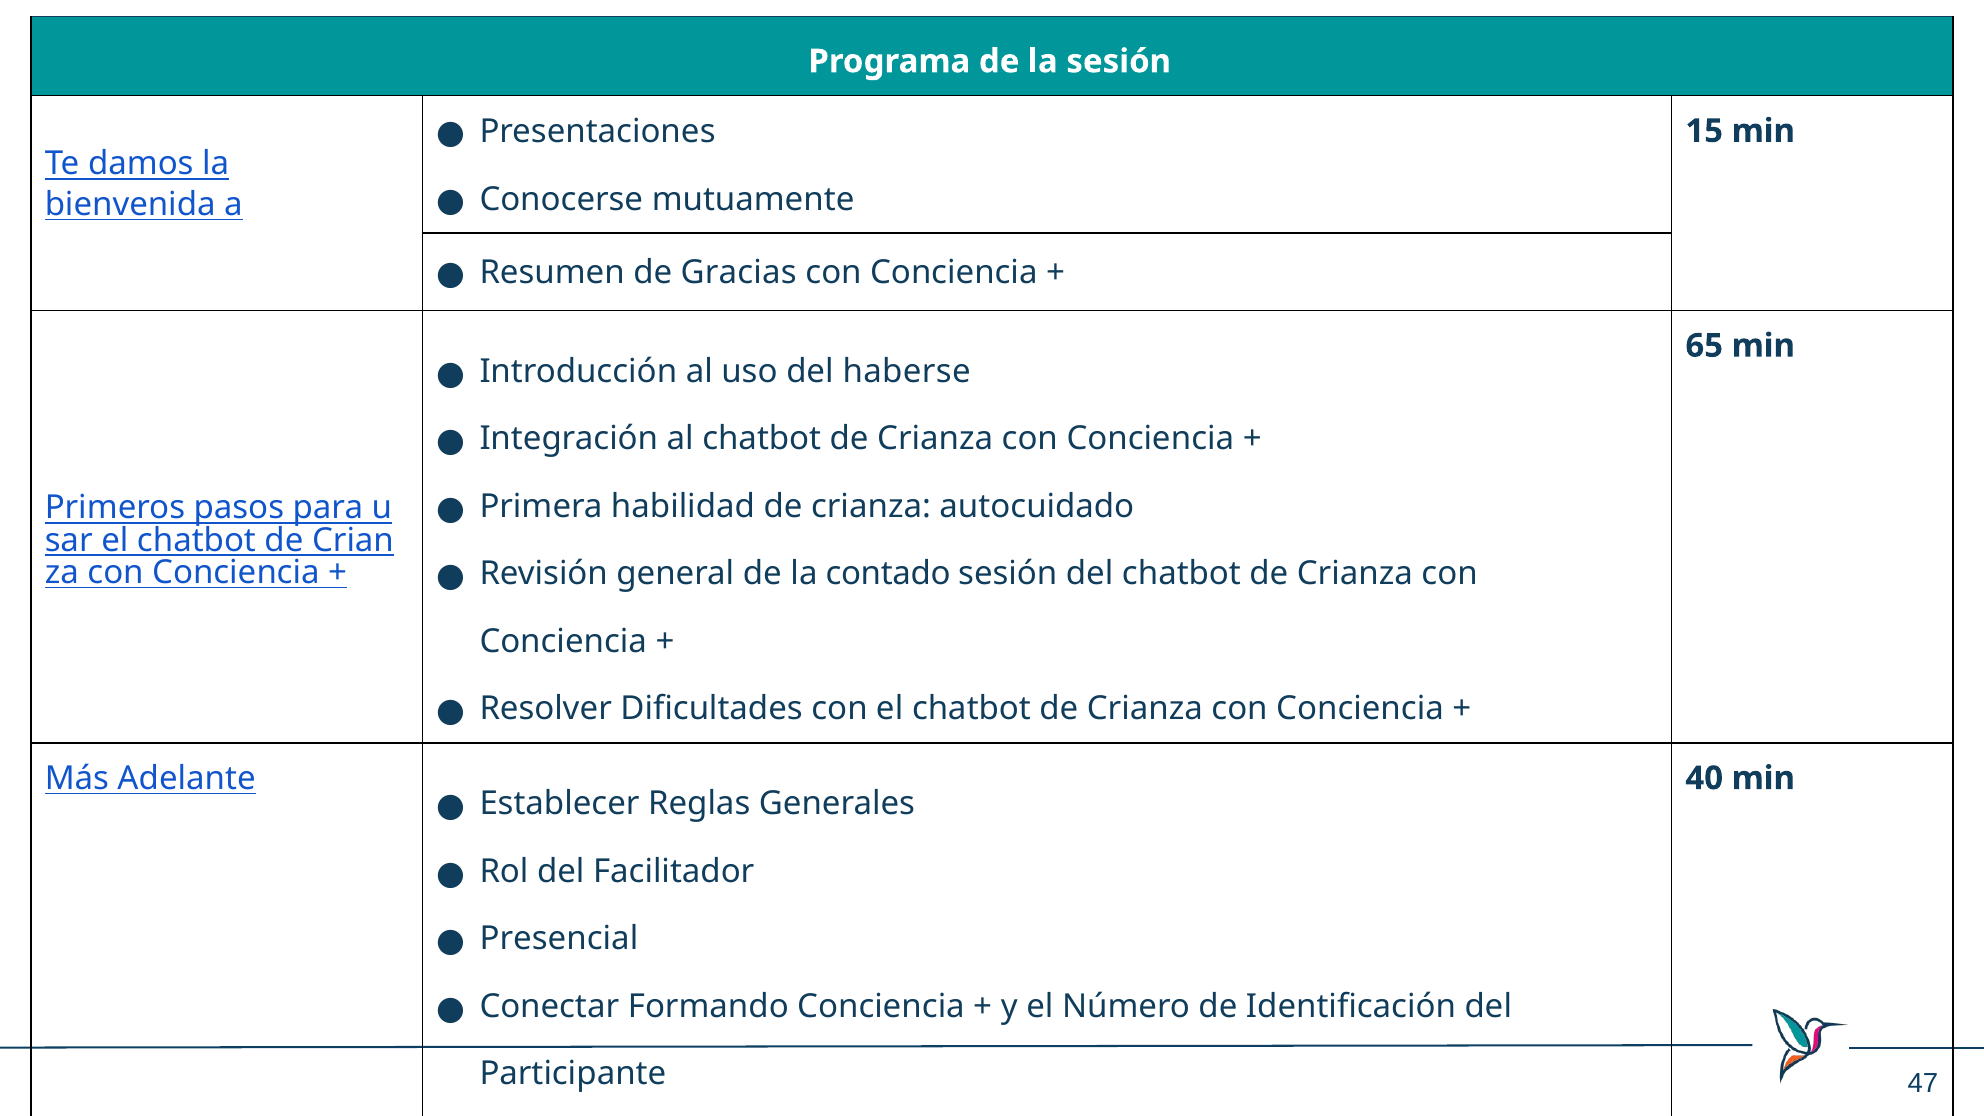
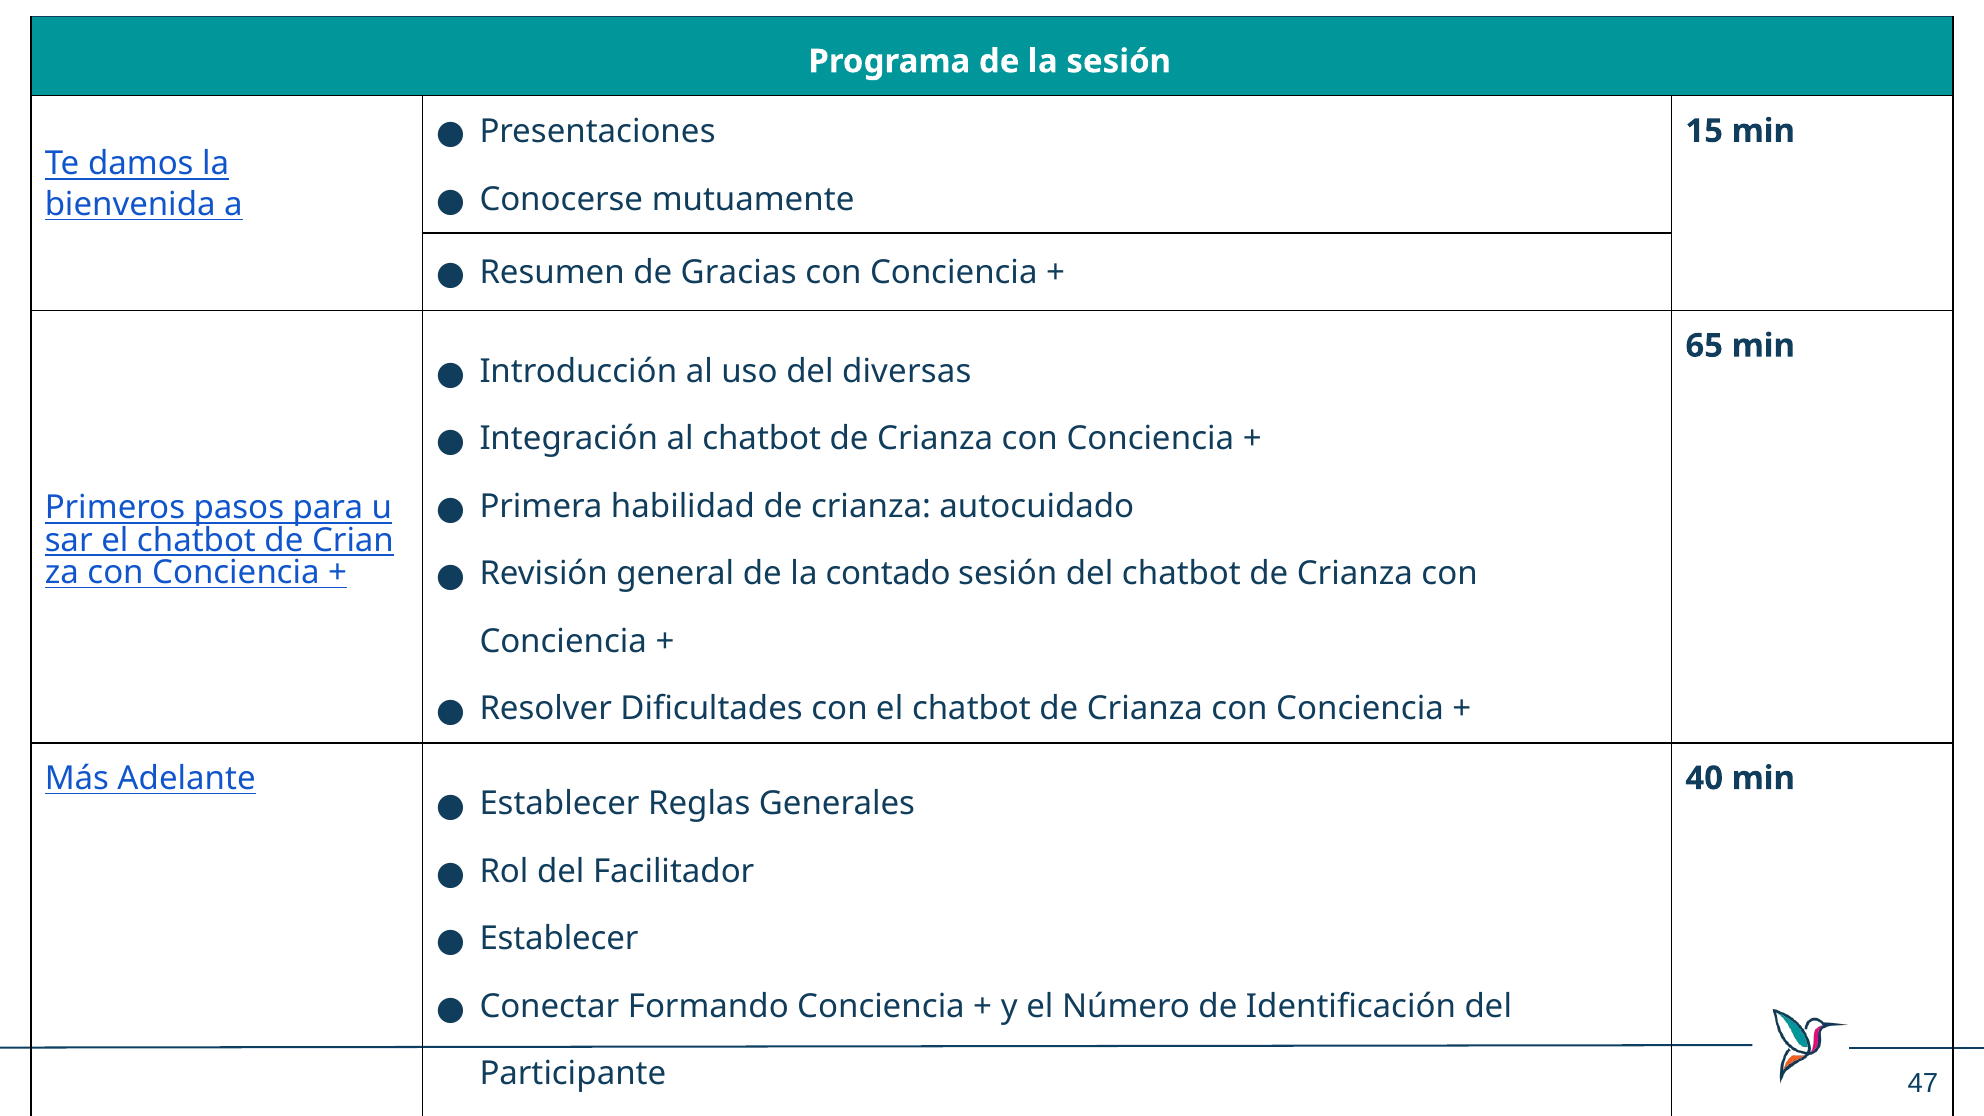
haberse: haberse -> diversas (907, 371)
Presencial: Presencial -> Establecer (559, 939)
